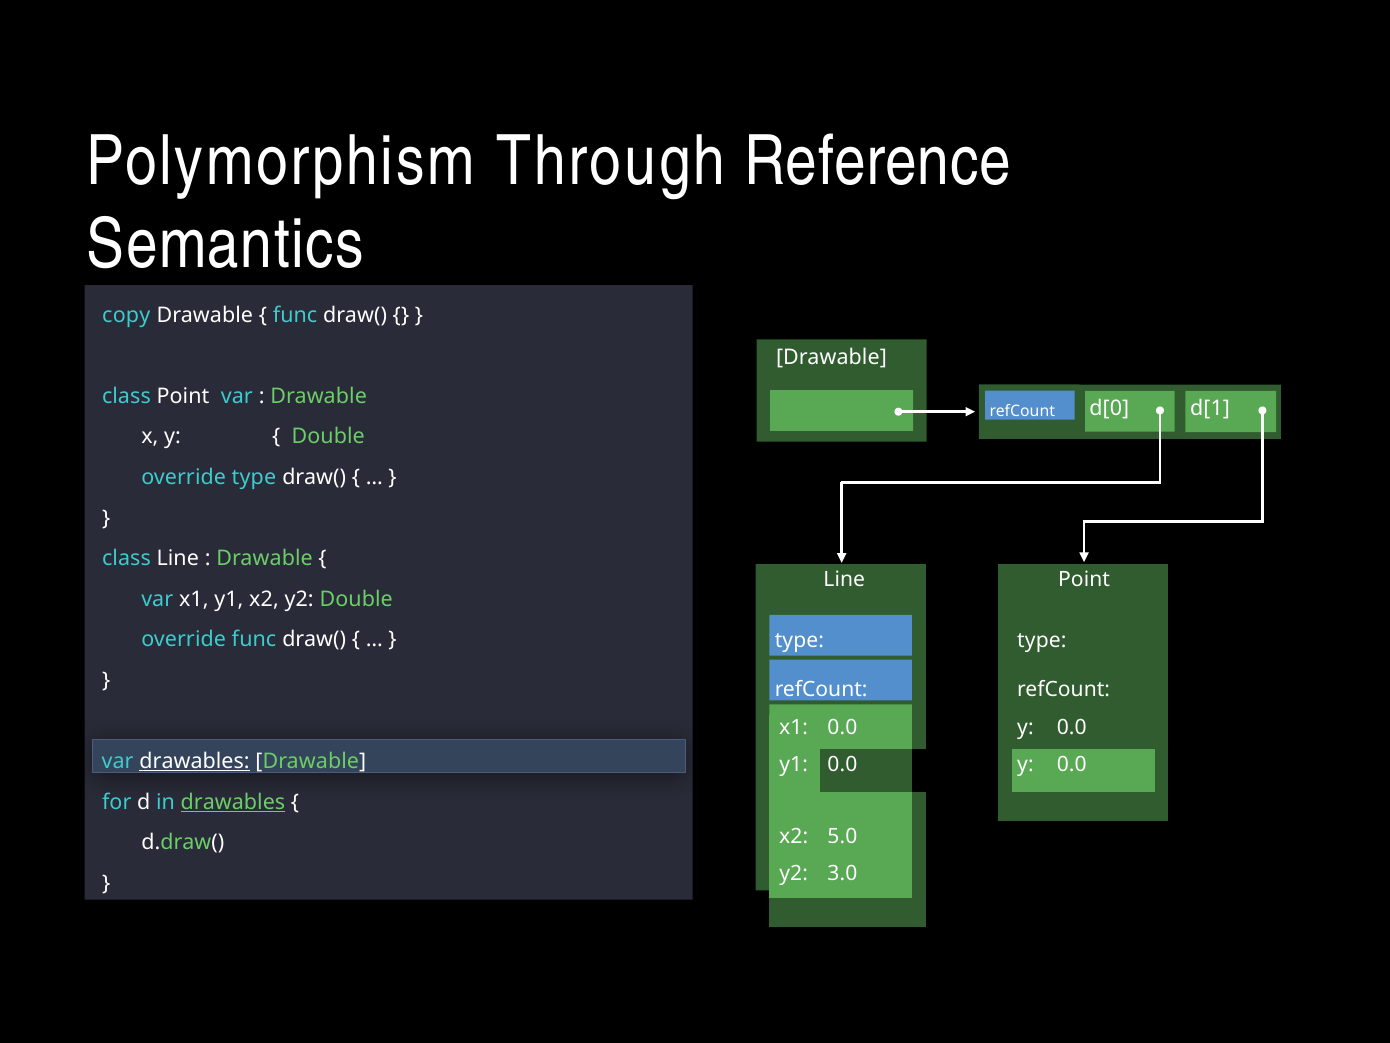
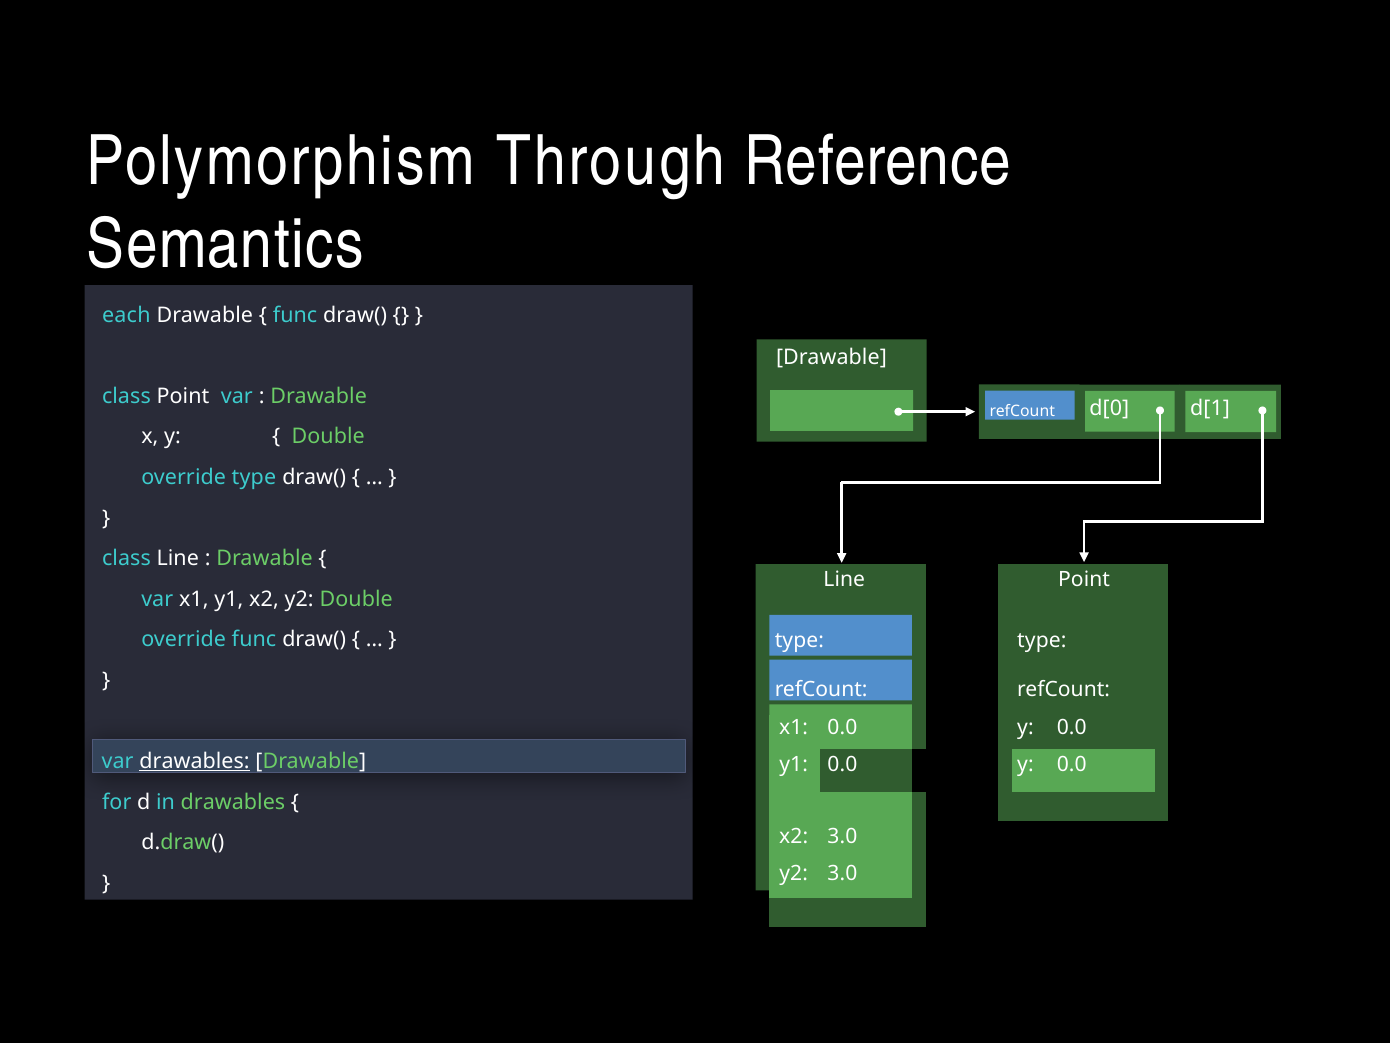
copy: copy -> each (126, 315)
drawables underline: present -> none (233, 801)
x2 5.0: 5.0 -> 3.0 (842, 836)
